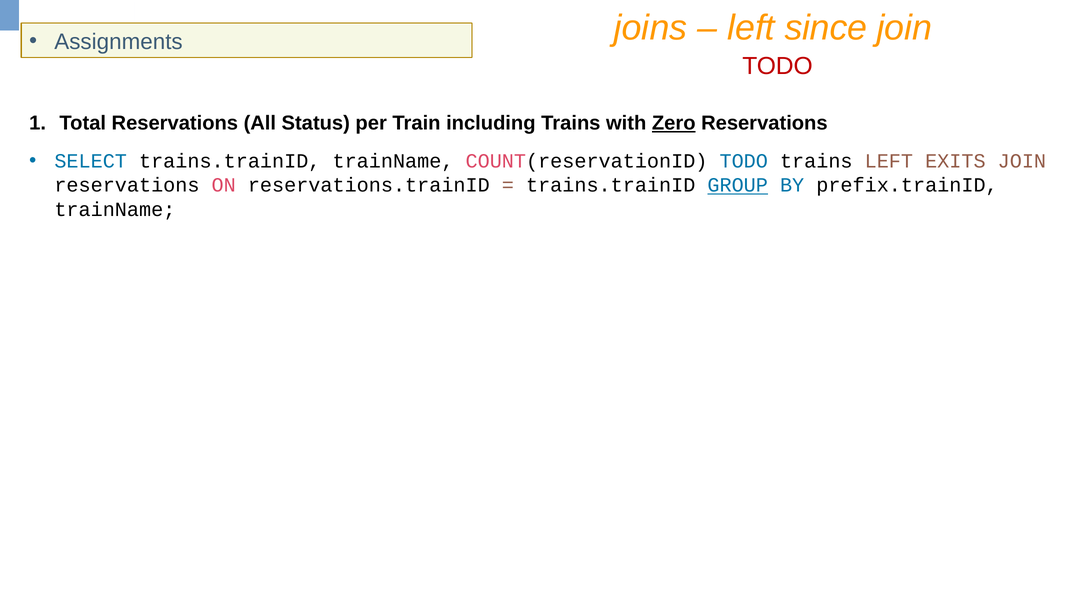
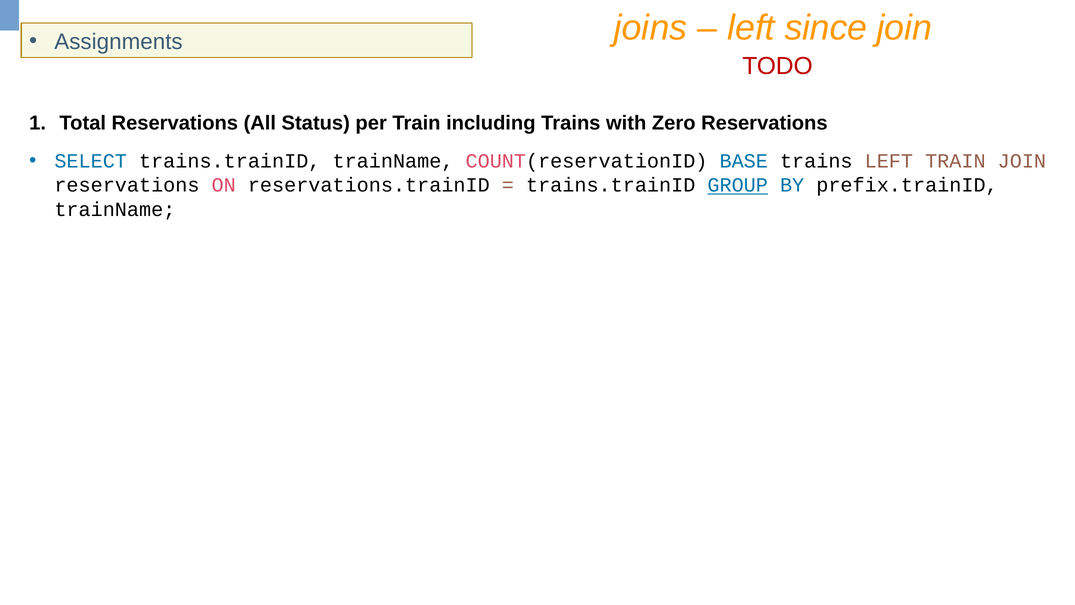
Zero underline: present -> none (674, 123)
COUNT(reservationID TODO: TODO -> BASE (744, 161)
LEFT EXITS: EXITS -> TRAIN (955, 161)
